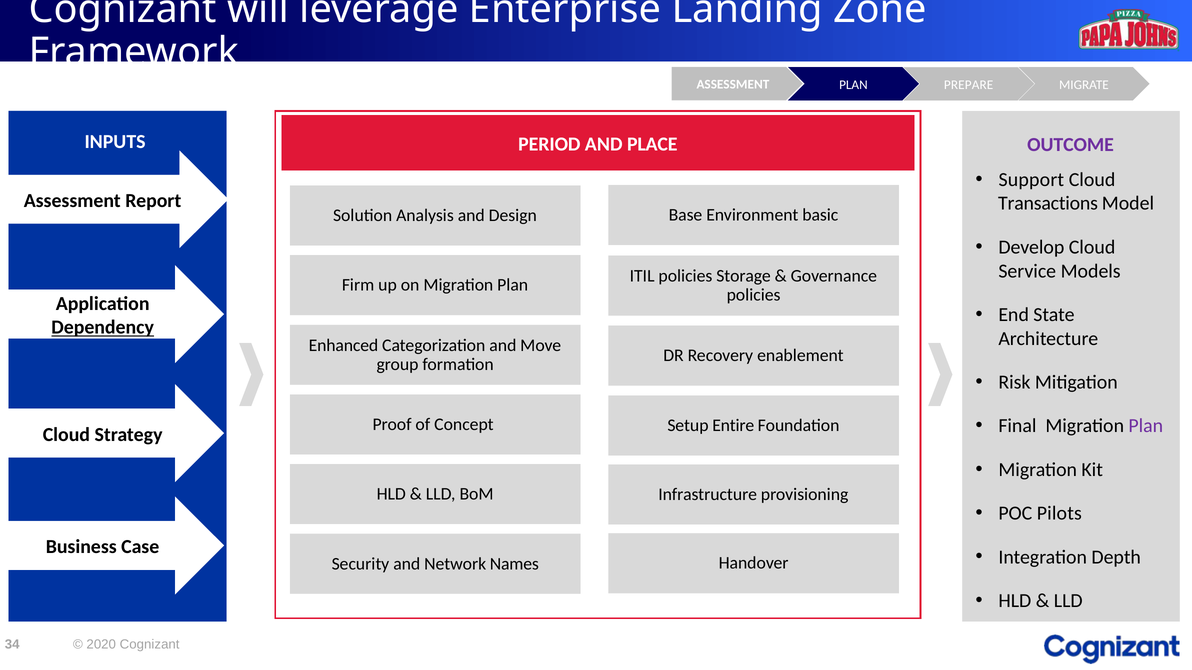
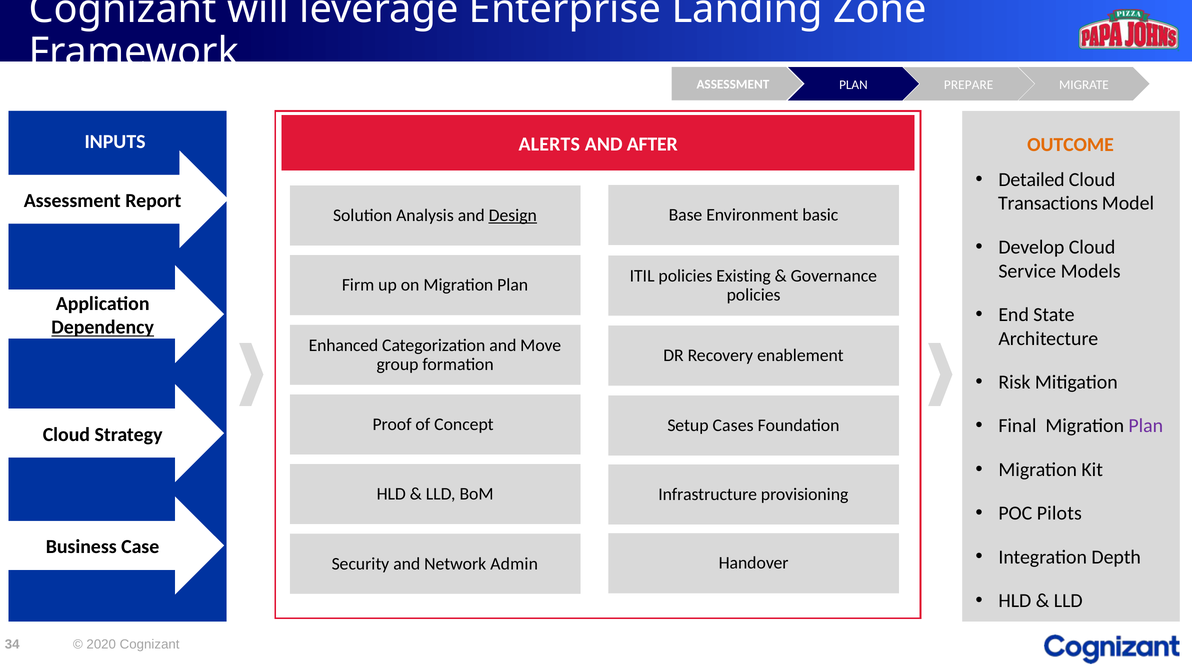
PERIOD: PERIOD -> ALERTS (549, 144)
PLACE: PLACE -> AFTER (652, 144)
OUTCOME colour: purple -> orange (1071, 145)
Support: Support -> Detailed (1032, 180)
Design underline: none -> present (513, 216)
Storage: Storage -> Existing (744, 276)
Entire: Entire -> Cases (733, 426)
Names: Names -> Admin (514, 564)
